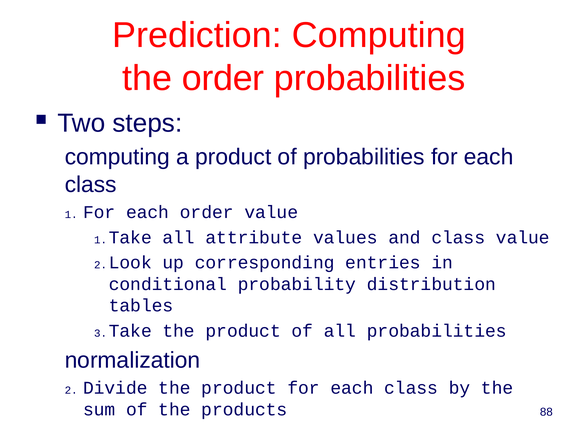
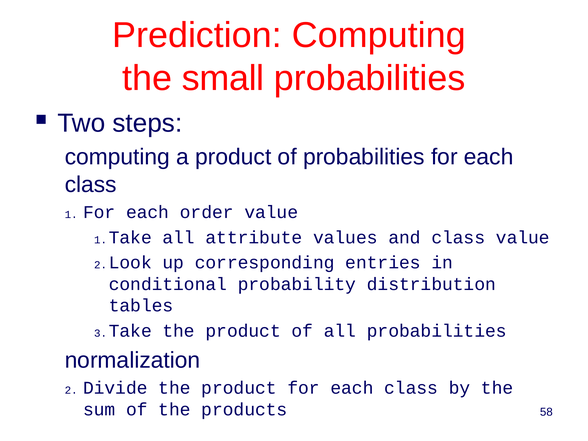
the order: order -> small (223, 78)
88: 88 -> 58 (546, 412)
